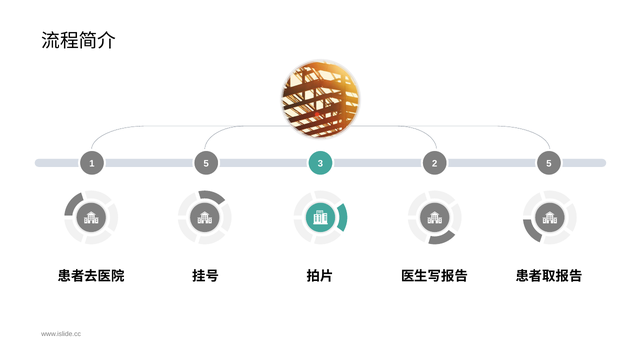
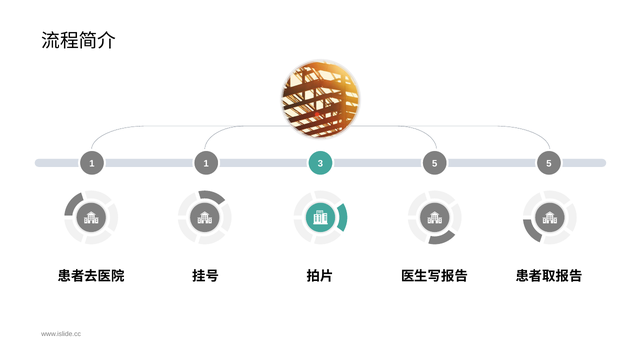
1 5: 5 -> 1 (206, 163)
3 2: 2 -> 5 (435, 163)
